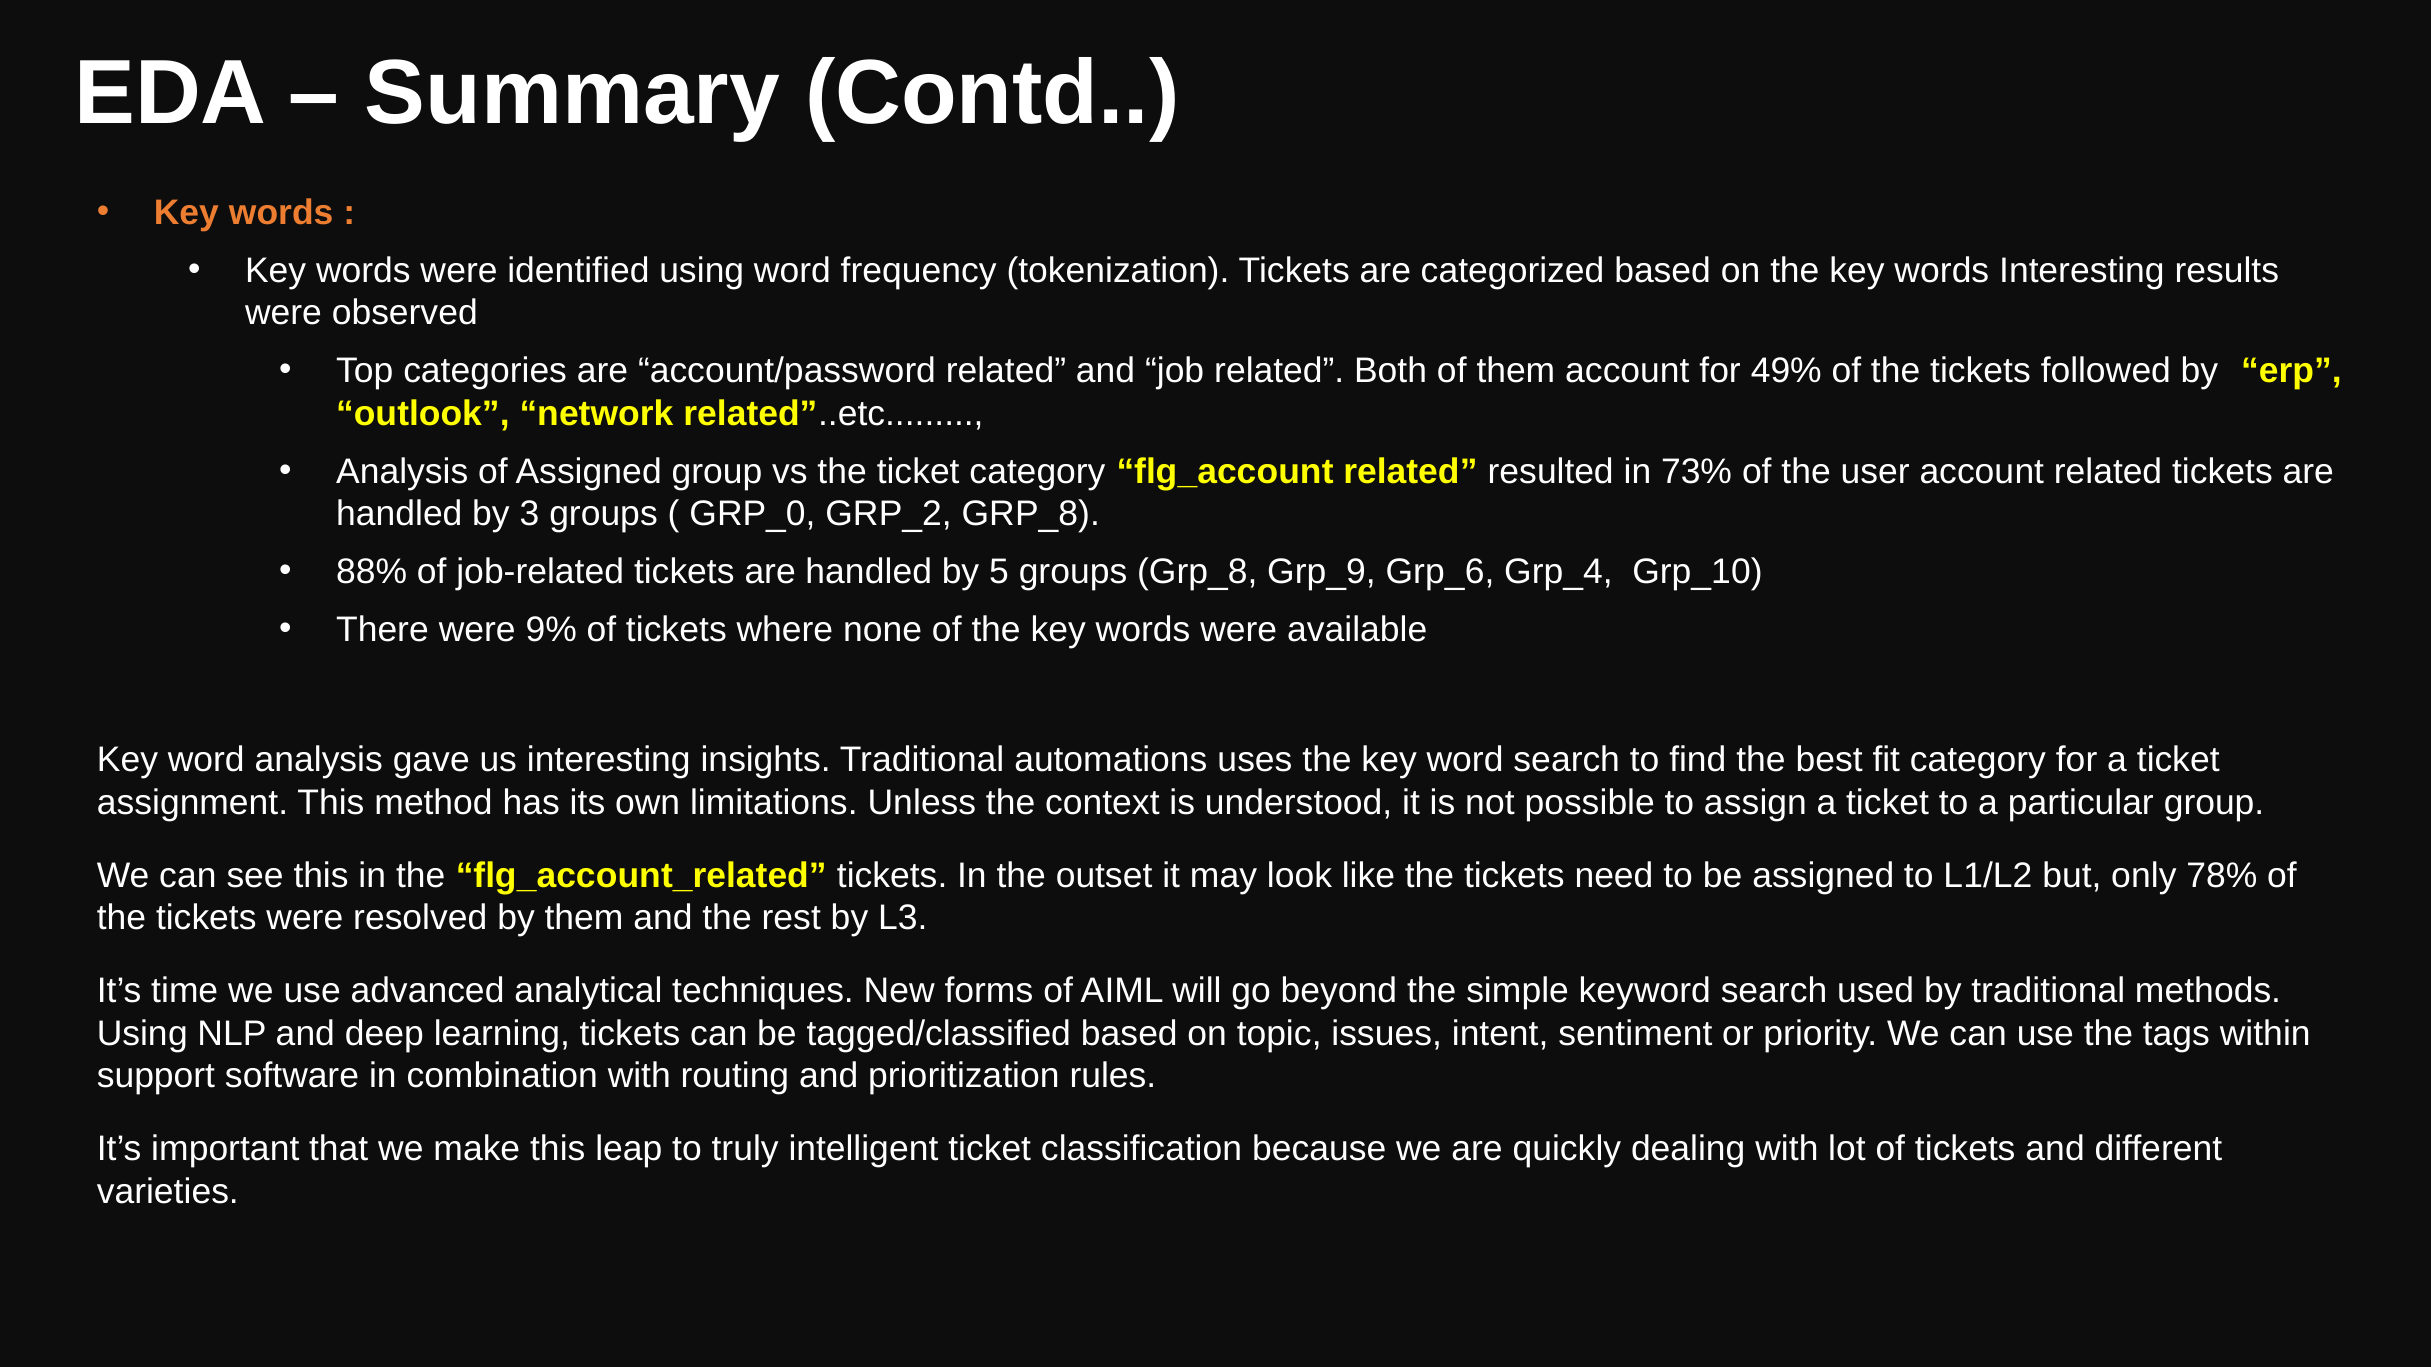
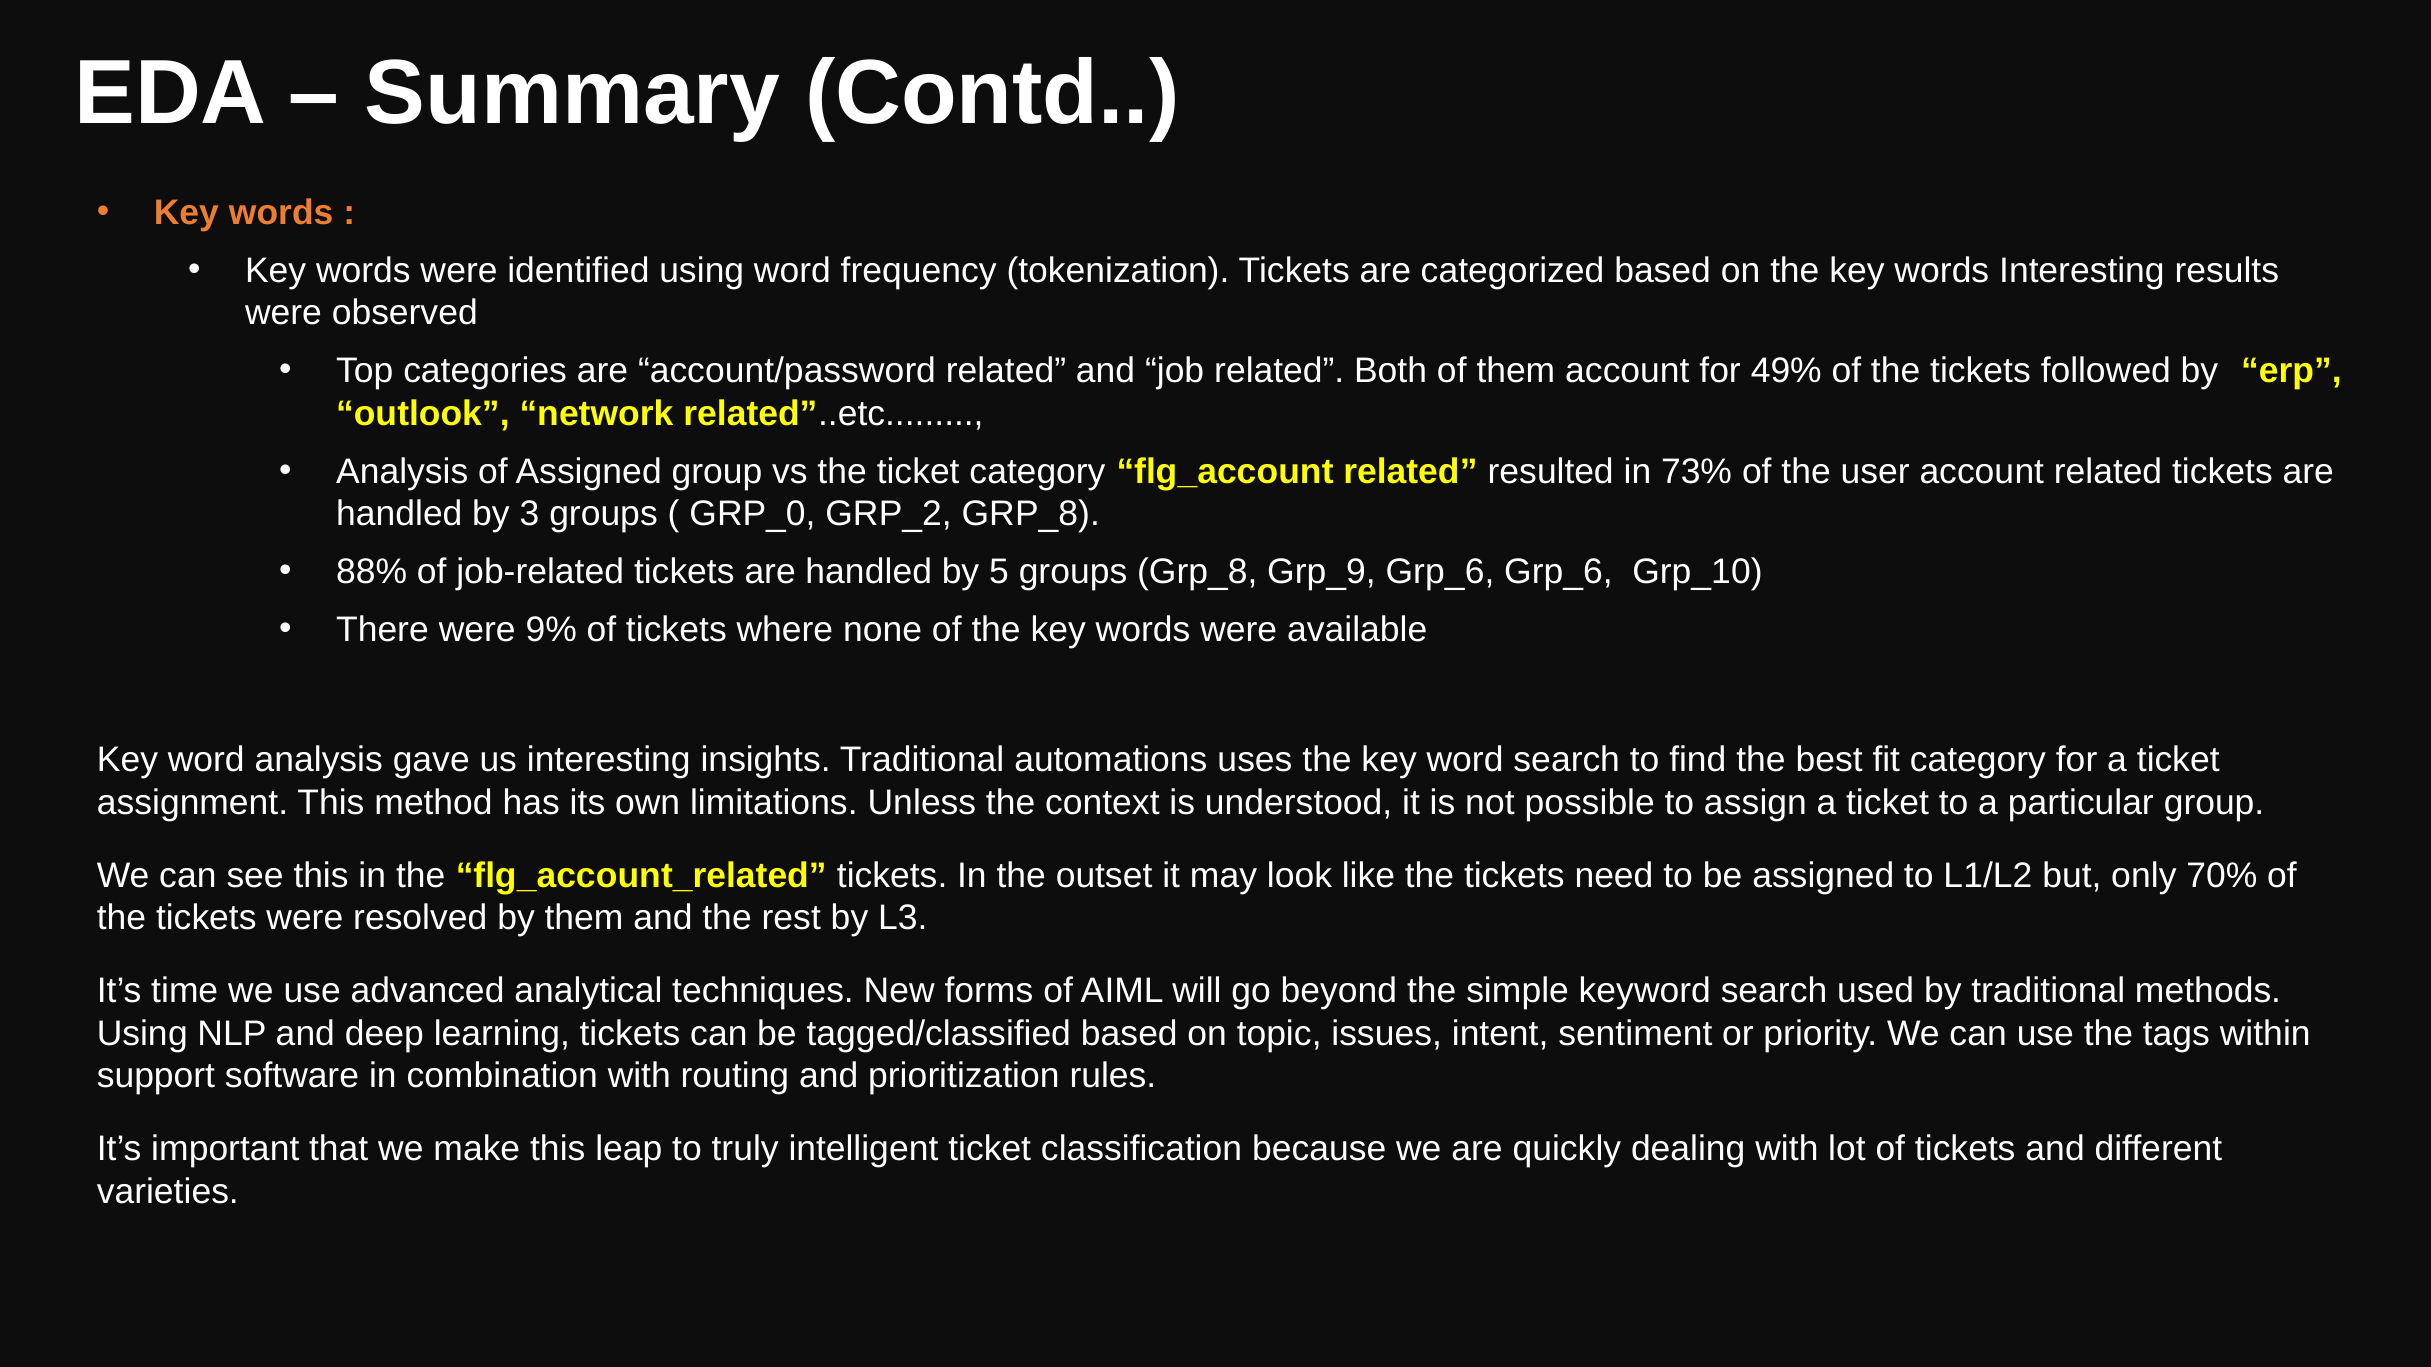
Grp_6 Grp_4: Grp_4 -> Grp_6 (1558, 572)
78%: 78% -> 70% (2222, 876)
